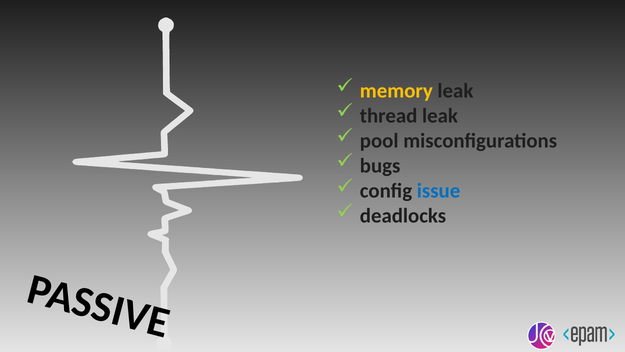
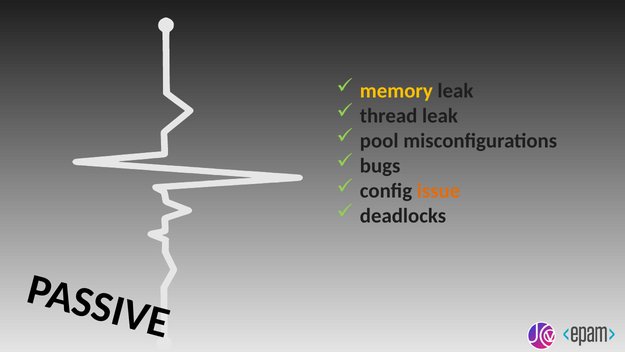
issue colour: blue -> orange (439, 191)
